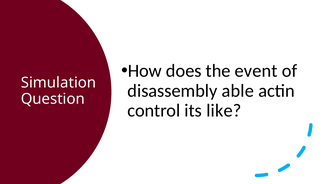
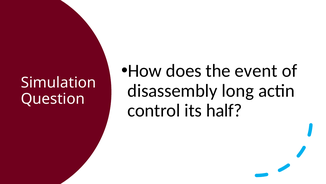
able: able -> long (238, 90)
like: like -> half (224, 110)
